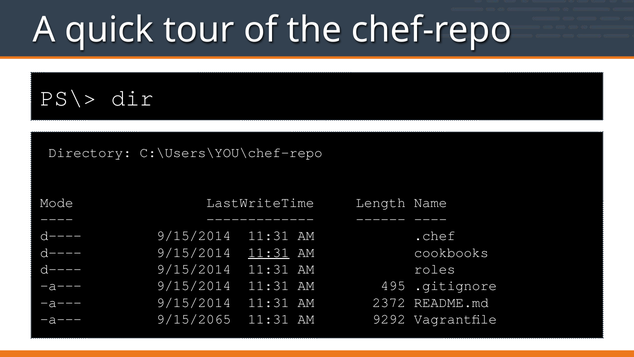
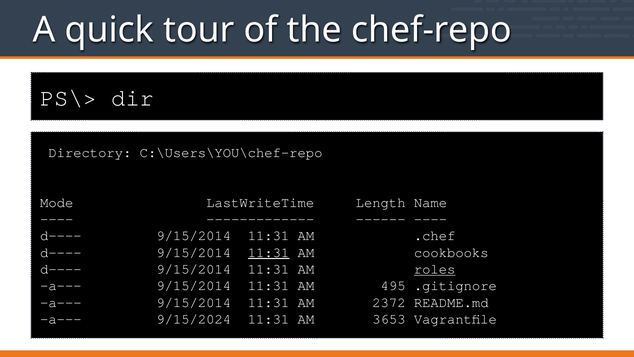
roles underline: none -> present (435, 269)
9/15/2065: 9/15/2065 -> 9/15/2024 (194, 319)
9292: 9292 -> 3653 (389, 319)
